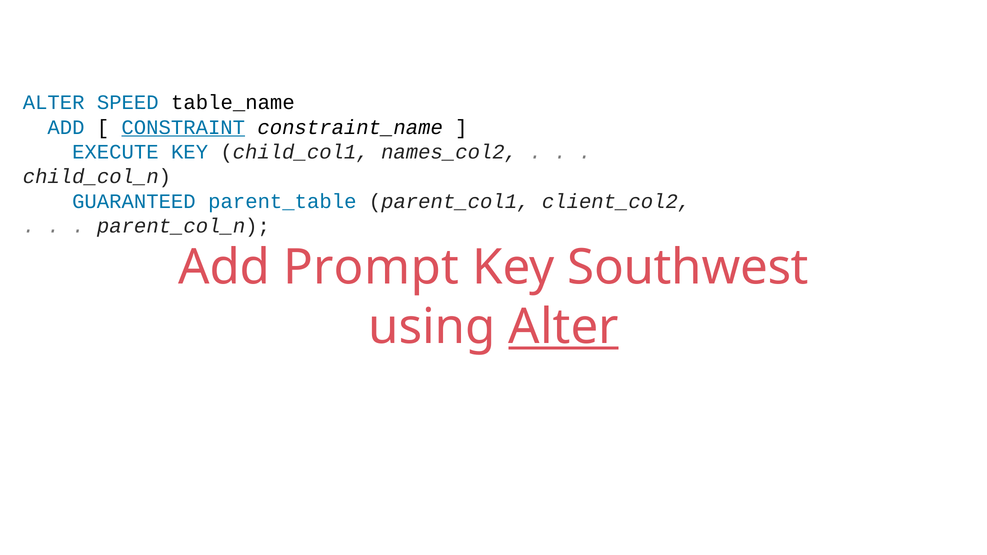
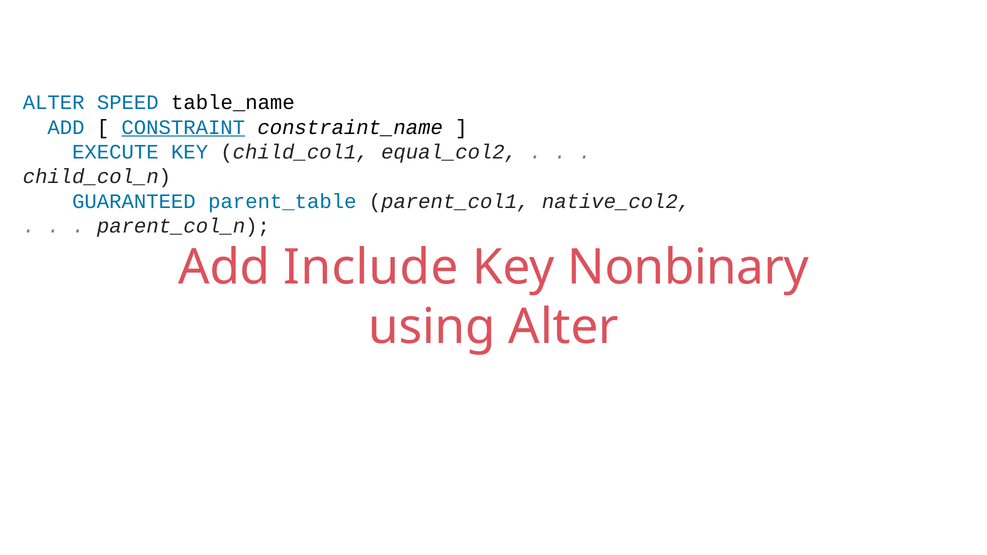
names_col2: names_col2 -> equal_col2 (449, 152)
client_col2: client_col2 -> native_col2 (616, 201)
Prompt: Prompt -> Include (371, 268)
Southwest: Southwest -> Nonbinary (688, 268)
Alter underline: present -> none (564, 327)
